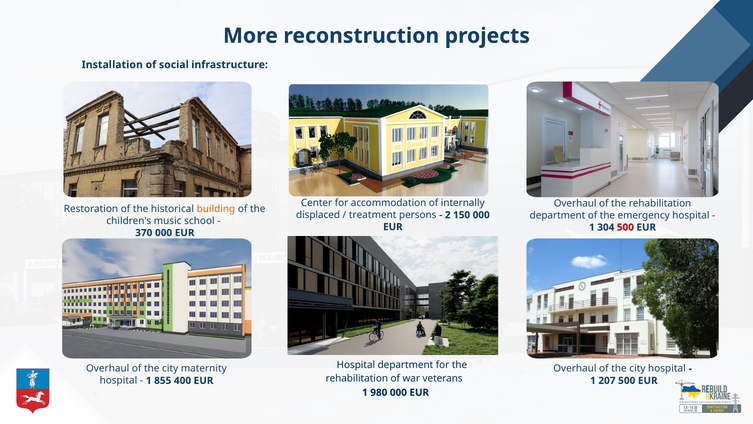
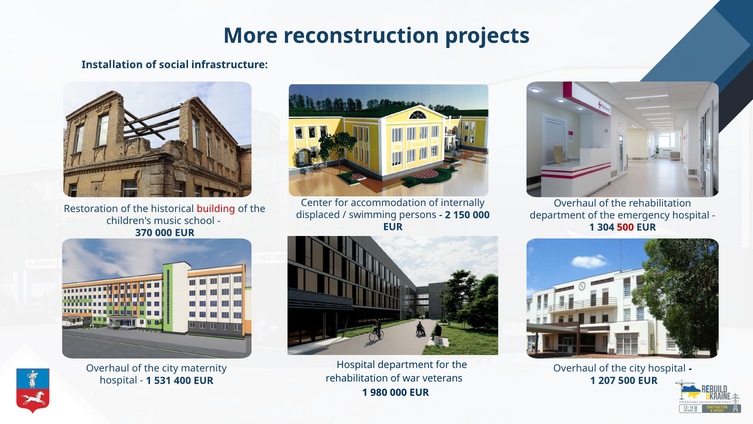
building colour: orange -> red (216, 209)
treatment: treatment -> swimming (373, 215)
855: 855 -> 531 (163, 380)
